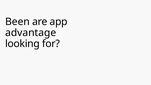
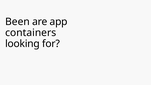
advantage: advantage -> containers (31, 33)
